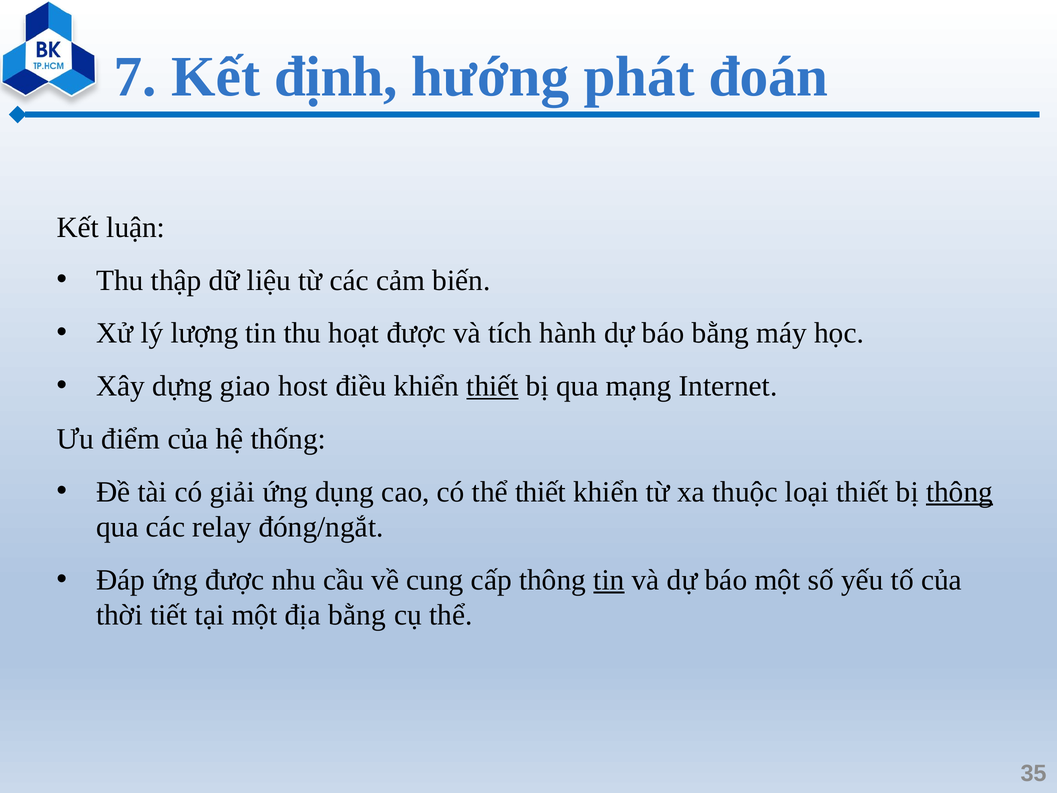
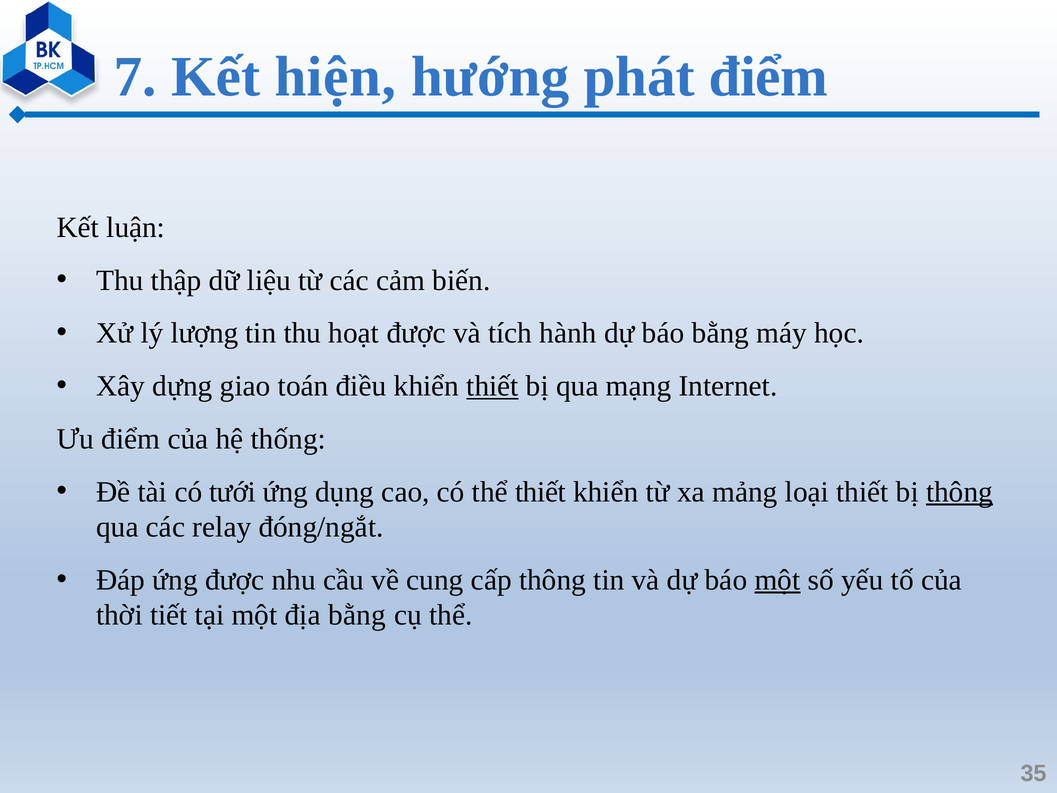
định: định -> hiện (335, 77)
phát đoán: đoán -> điểm (768, 77)
host: host -> toán (303, 386)
giải: giải -> tưới (233, 492)
thuộc: thuộc -> mảng (745, 492)
tin underline: present -> none (609, 580)
một underline: none -> present (777, 580)
